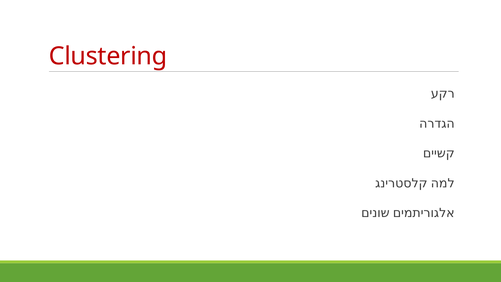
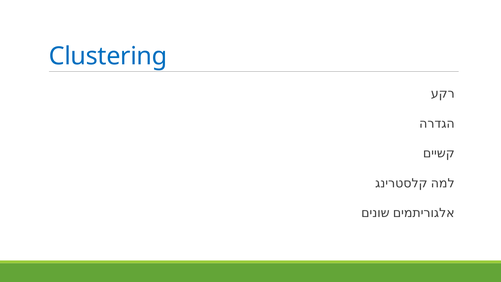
Clustering colour: red -> blue (108, 56)
